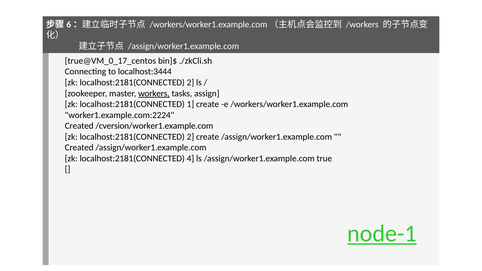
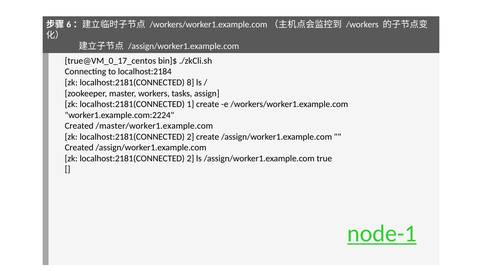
localhost:3444: localhost:3444 -> localhost:2184 (145, 72)
2: 2 -> 8 (190, 83)
workers underline: present -> none (154, 93)
/cversion/worker1.example.com: /cversion/worker1.example.com -> /master/worker1.example.com (154, 126)
4: 4 -> 2 (190, 158)
